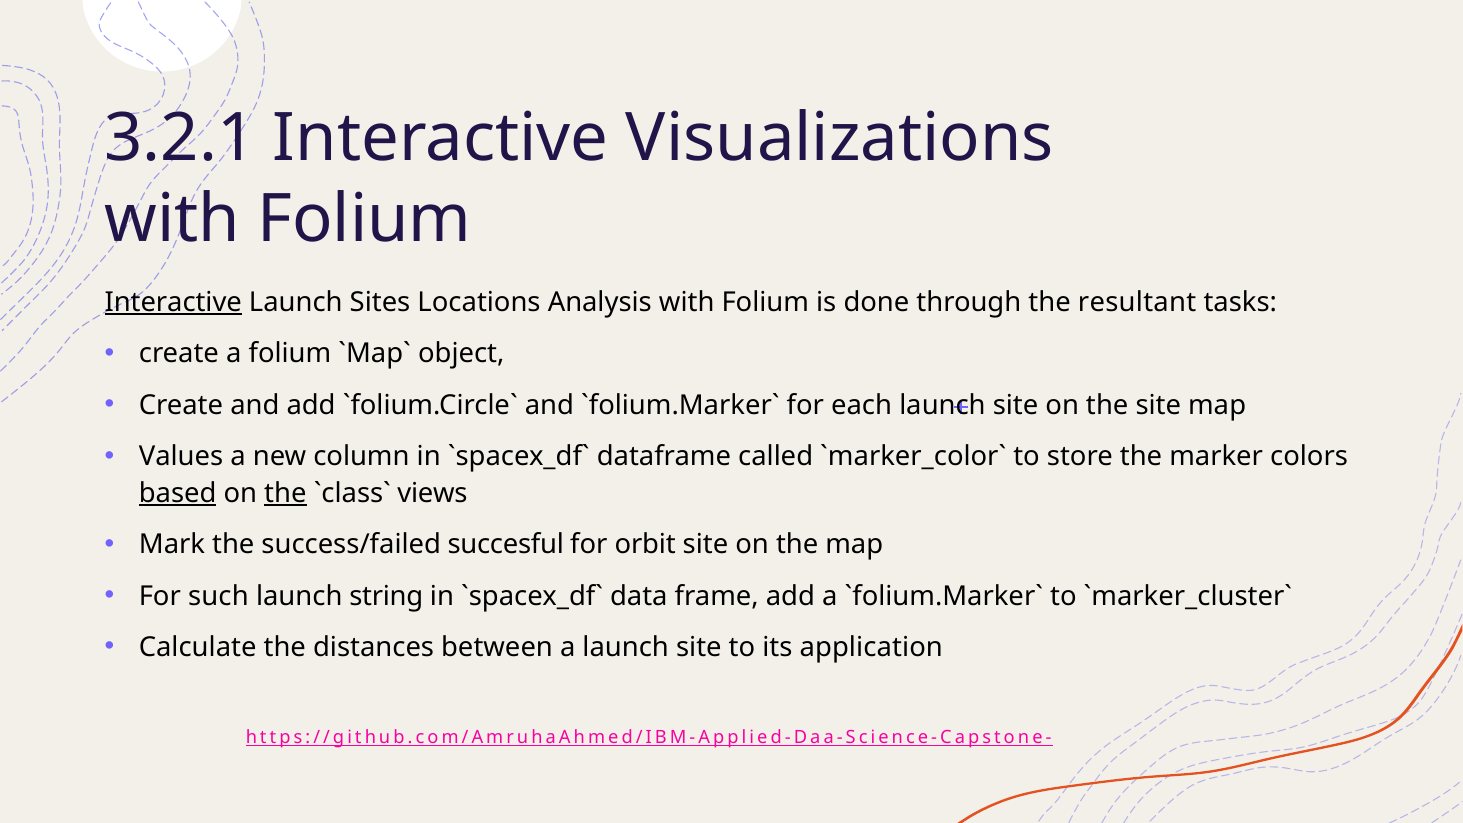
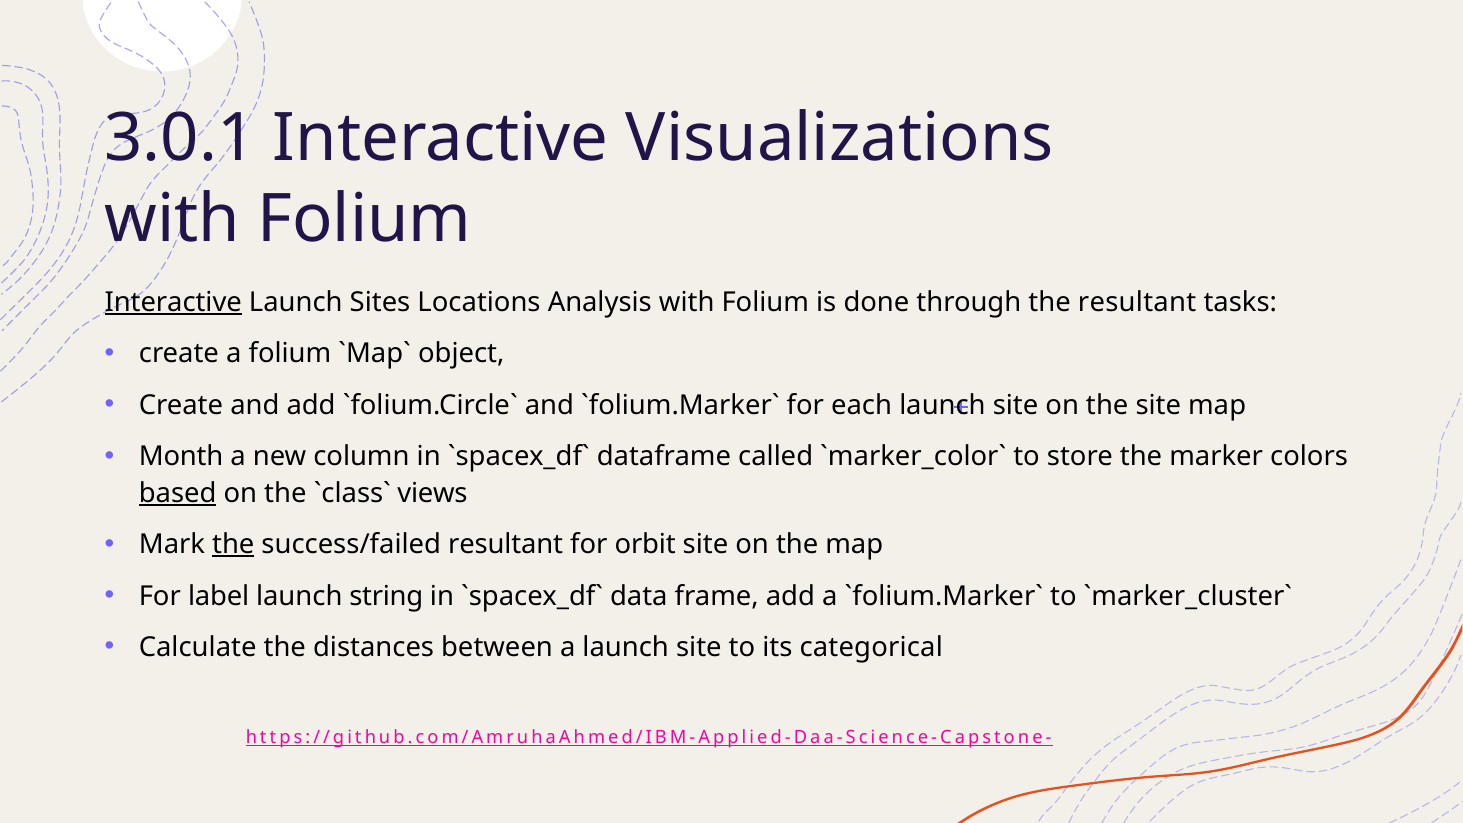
3.2.1: 3.2.1 -> 3.0.1 (180, 138)
Values: Values -> Month (181, 457)
the underline: present -> none (285, 493)
the underline: none -> present (233, 544)
success/failed succesful: succesful -> resultant (506, 544)
such: such -> label (219, 596)
application: application -> categorical (871, 647)
